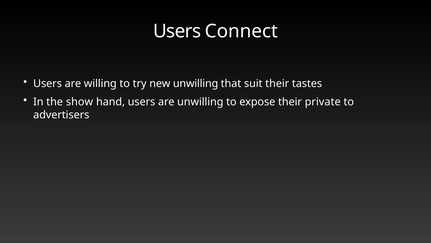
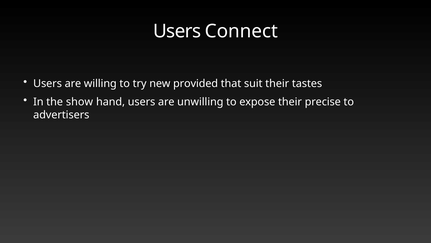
new unwilling: unwilling -> provided (196, 84)
private: private -> precise (323, 102)
